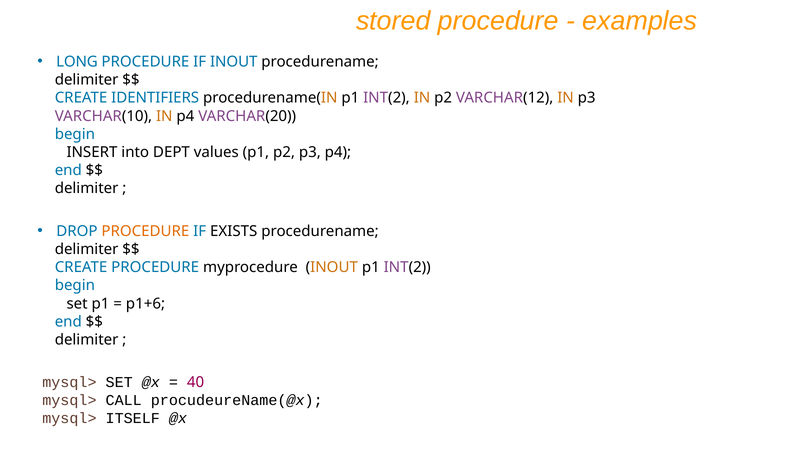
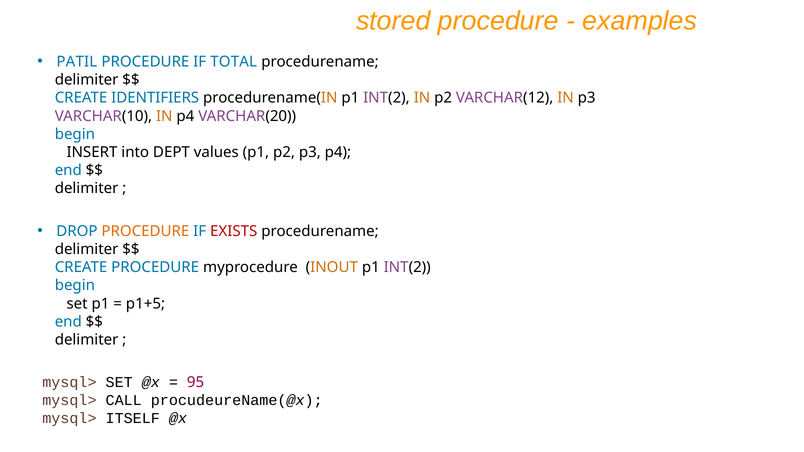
LONG: LONG -> PATIL (77, 62)
IF INOUT: INOUT -> TOTAL (234, 62)
EXISTS colour: black -> red (234, 231)
p1+6: p1+6 -> p1+5 (145, 304)
40: 40 -> 95 (196, 382)
